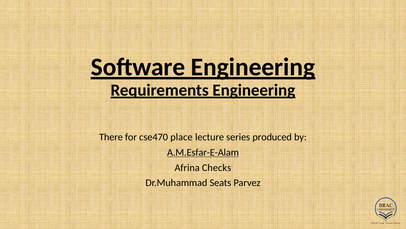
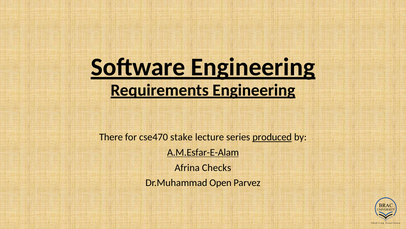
place: place -> stake (181, 137)
produced underline: none -> present (272, 137)
Seats: Seats -> Open (220, 182)
